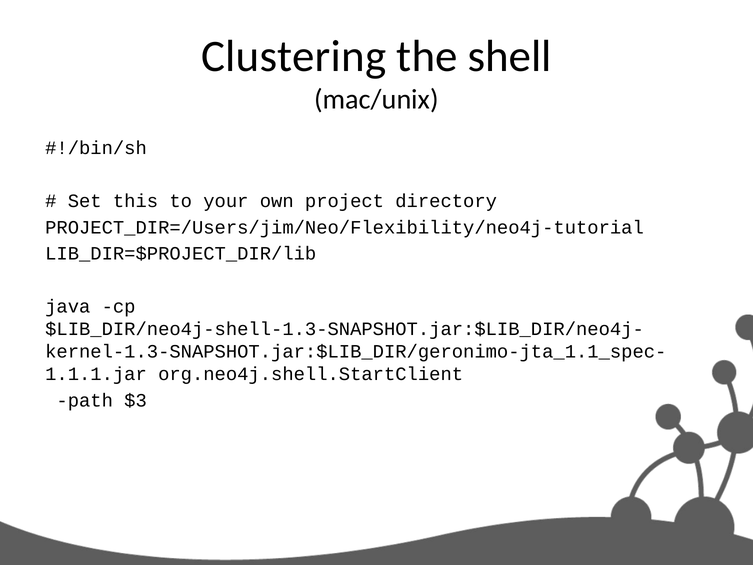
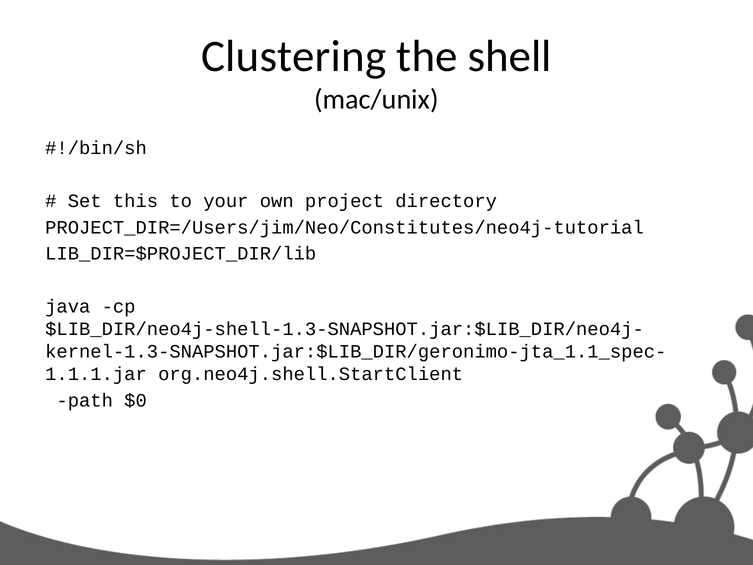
PROJECT_DIR=/Users/jim/Neo/Flexibility/neo4j-tutorial: PROJECT_DIR=/Users/jim/Neo/Flexibility/neo4j-tutorial -> PROJECT_DIR=/Users/jim/Neo/Constitutes/neo4j-tutorial (344, 227)
$3: $3 -> $0 (136, 400)
